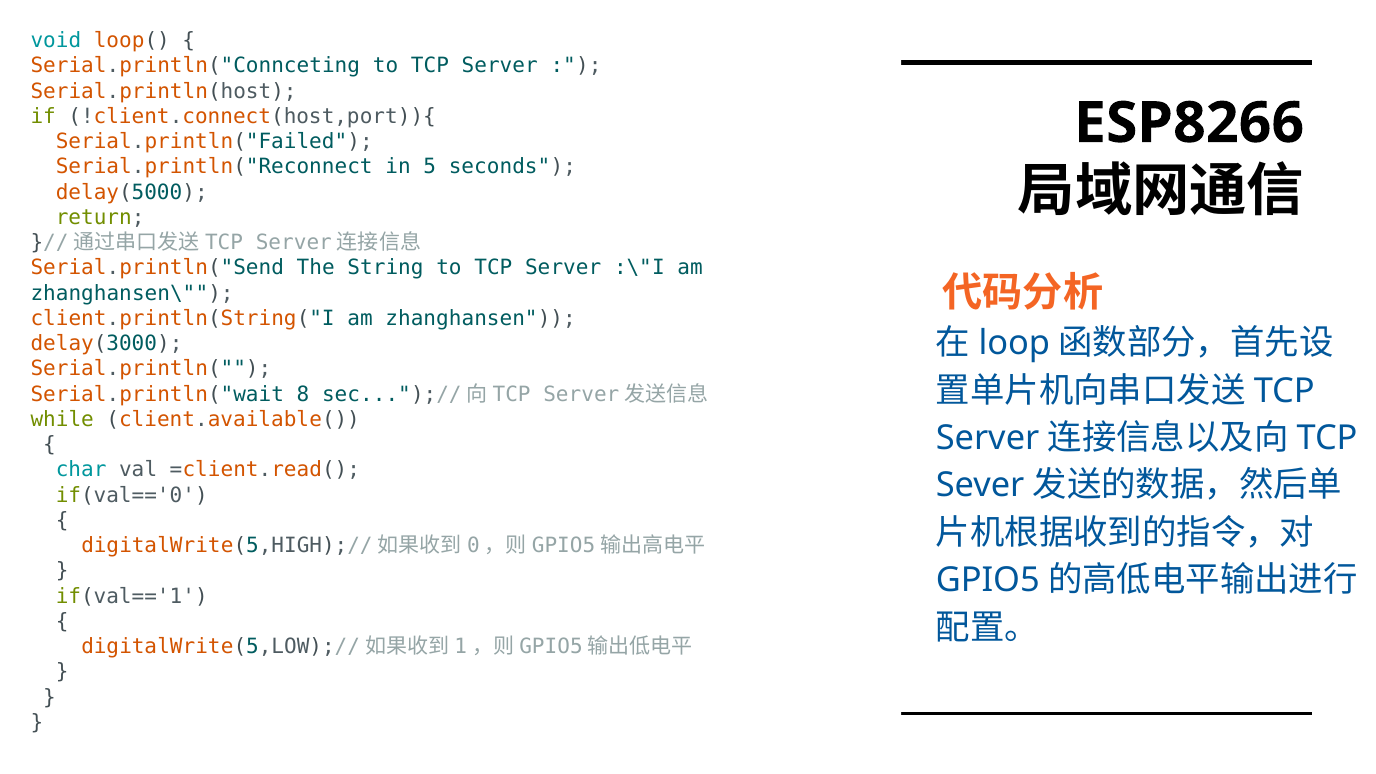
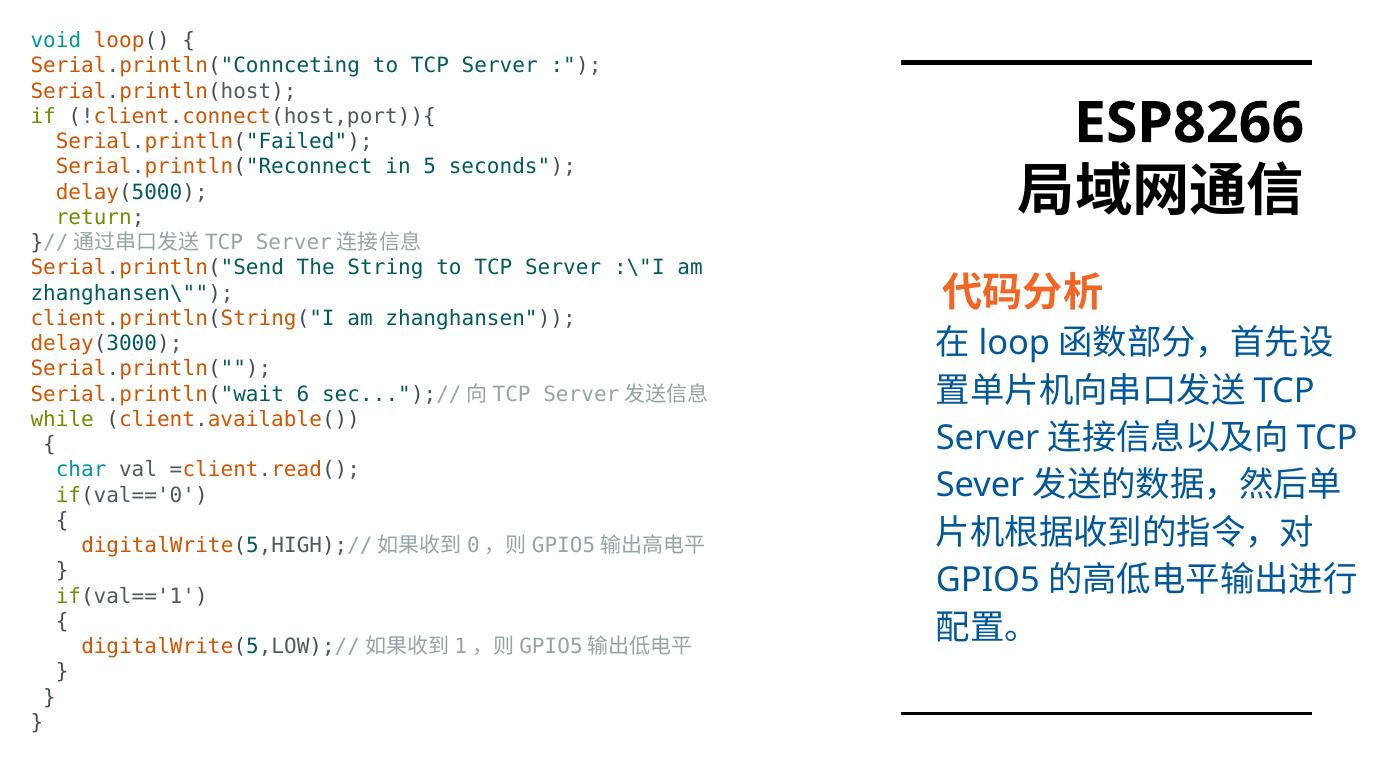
8: 8 -> 6 (303, 394)
